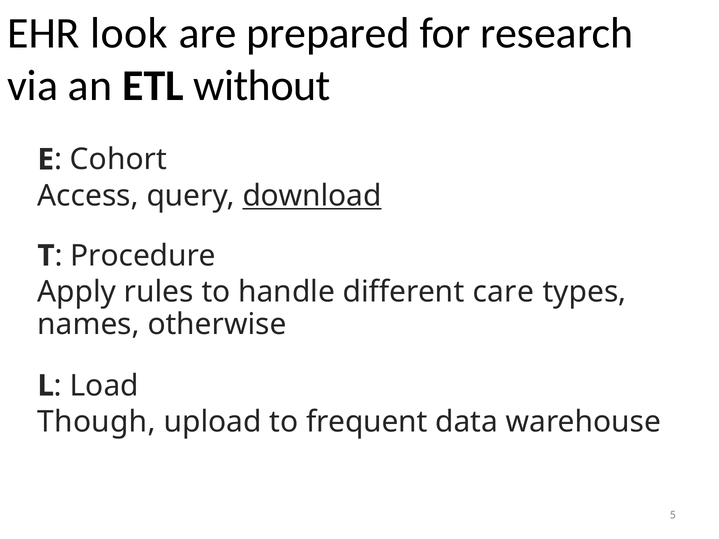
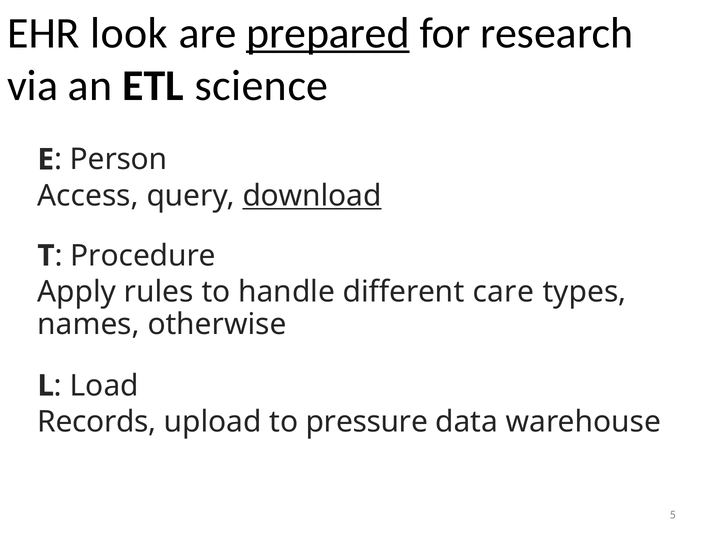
prepared underline: none -> present (328, 33)
without: without -> science (261, 86)
Cohort: Cohort -> Person (119, 160)
Though: Though -> Records (97, 422)
frequent: frequent -> pressure (367, 422)
